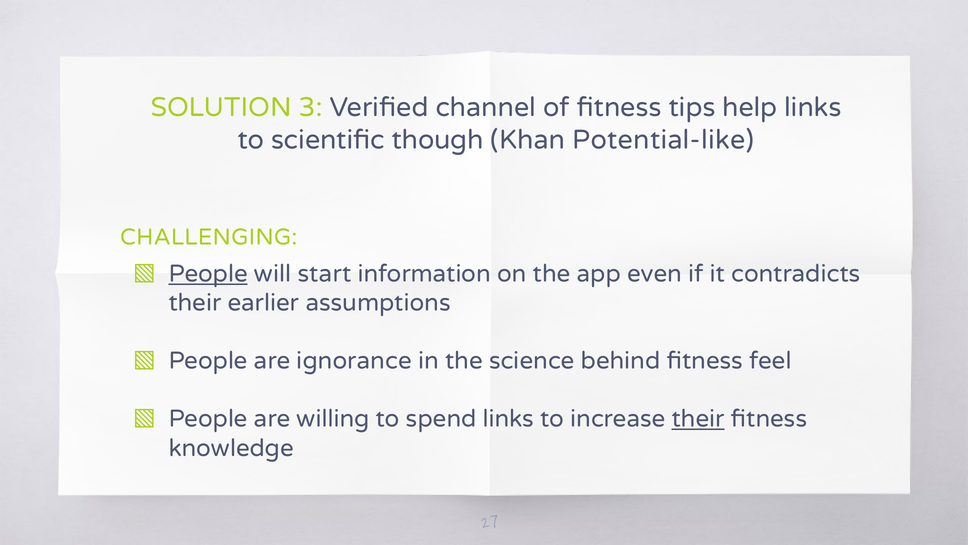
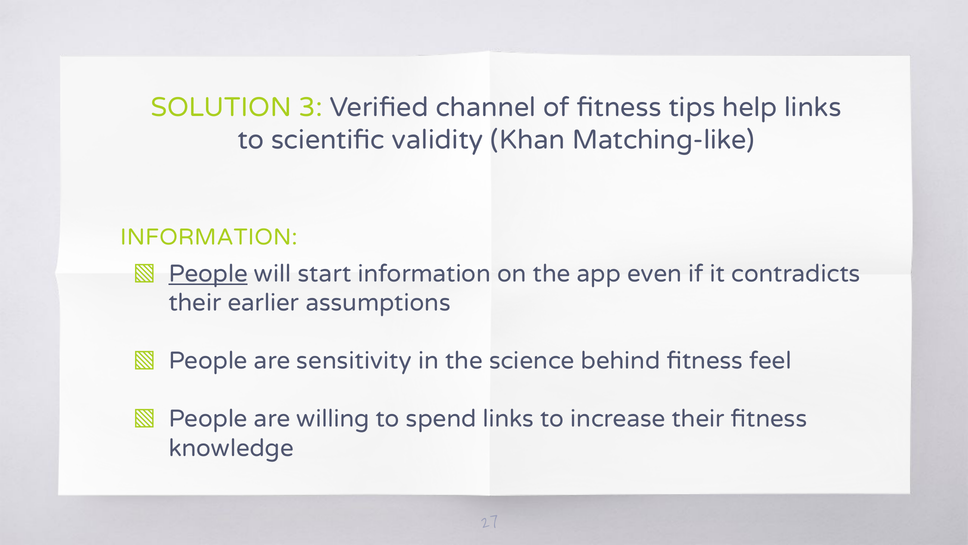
though: though -> validity (438, 140)
Potential-like: Potential-like -> Matching-like (663, 140)
CHALLENGING: CHALLENGING -> INFORMATION (209, 237)
ignorance: ignorance -> sensitivity (354, 361)
their underline: present -> none (698, 419)
